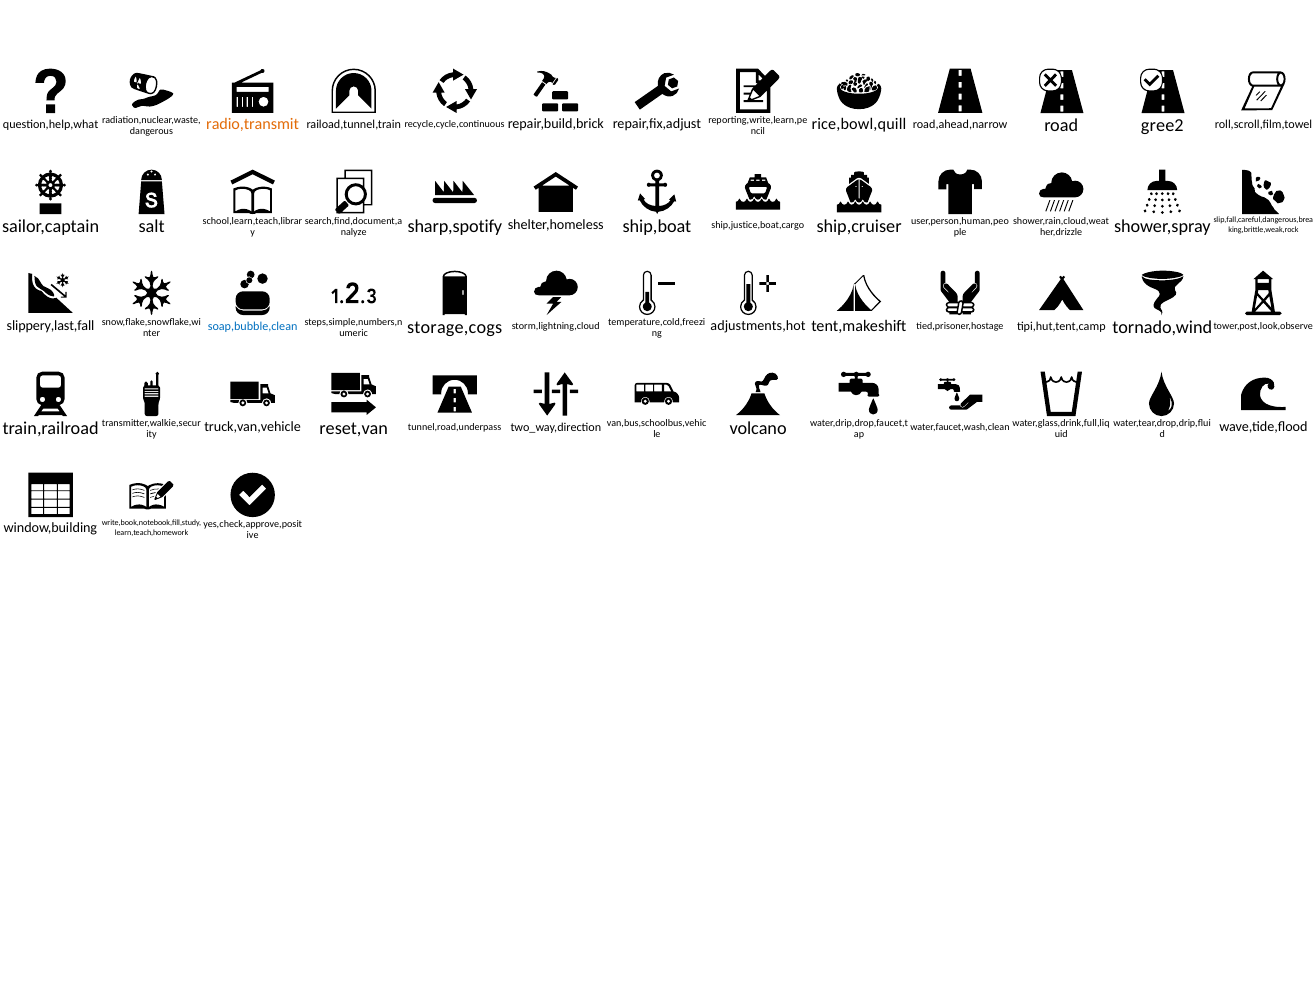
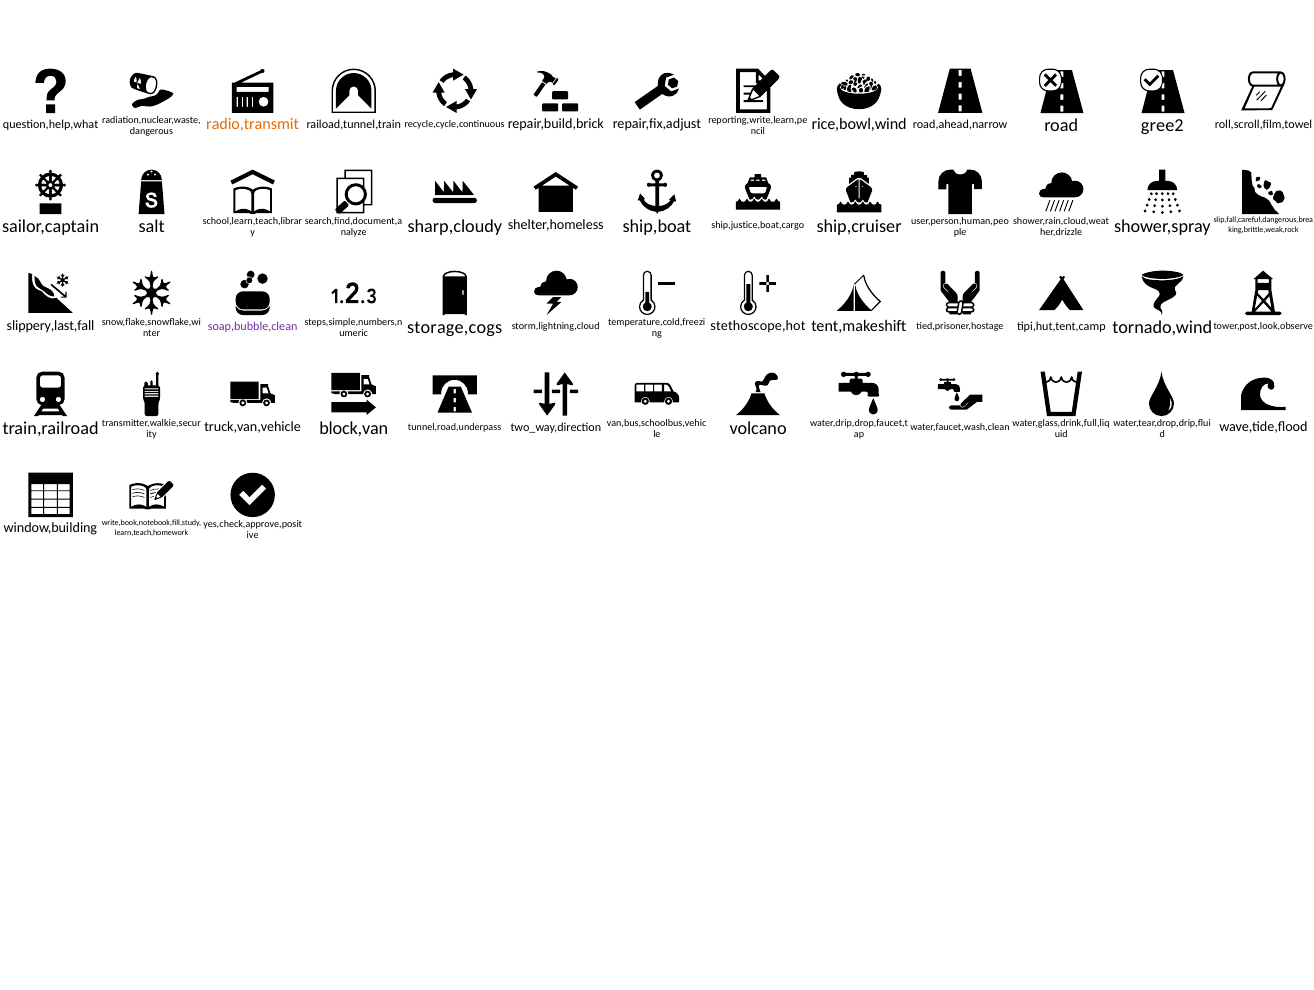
rice,bowl,quill: rice,bowl,quill -> rice,bowl,wind (859, 124)
sharp,spotify: sharp,spotify -> sharp,cloudy (455, 226)
soap,bubble,clean colour: blue -> purple (253, 326)
adjustments,hot: adjustments,hot -> stethoscope,hot (758, 326)
reset,van: reset,van -> block,van (354, 429)
